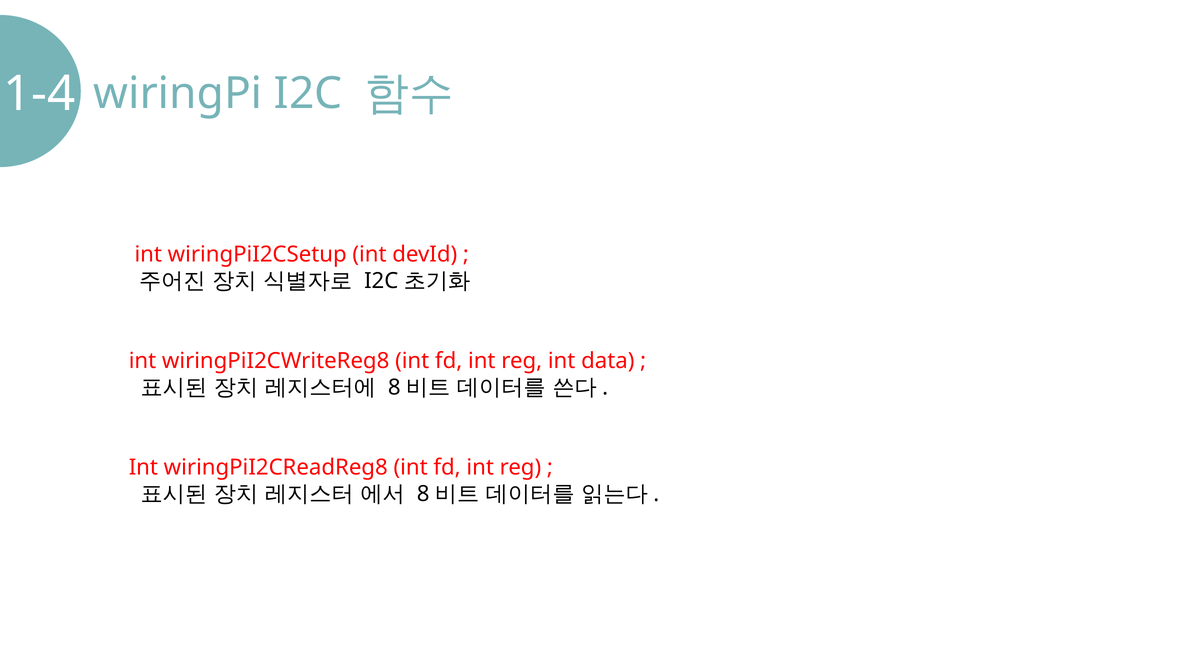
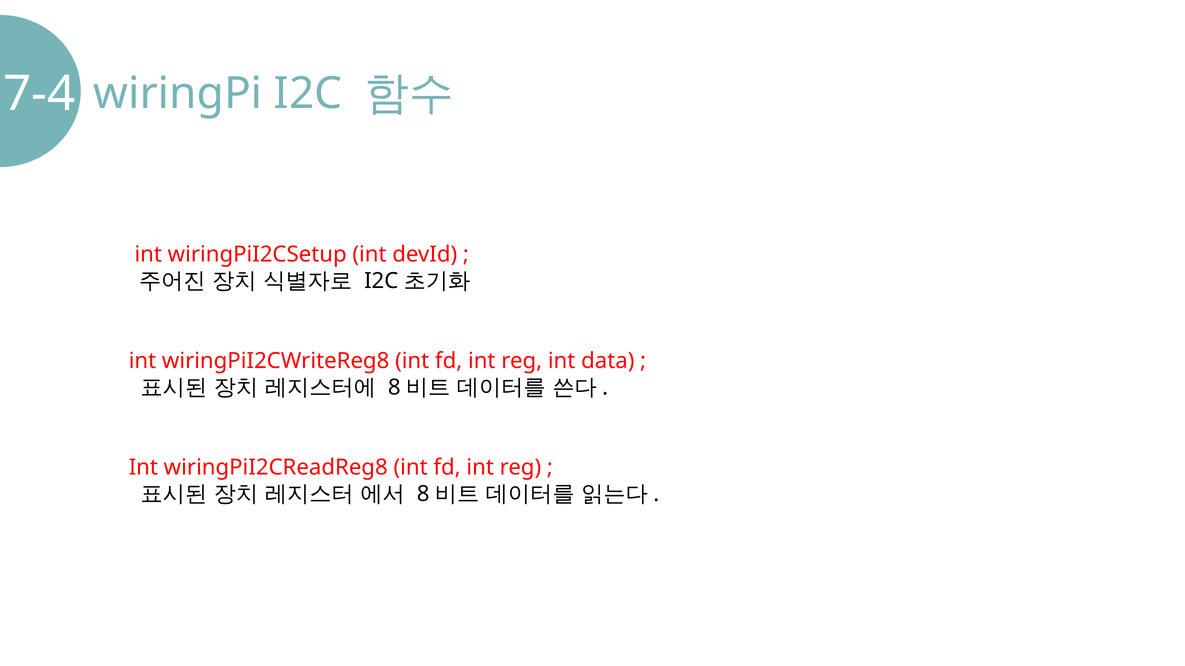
1-4: 1-4 -> 7-4 (46, 94)
